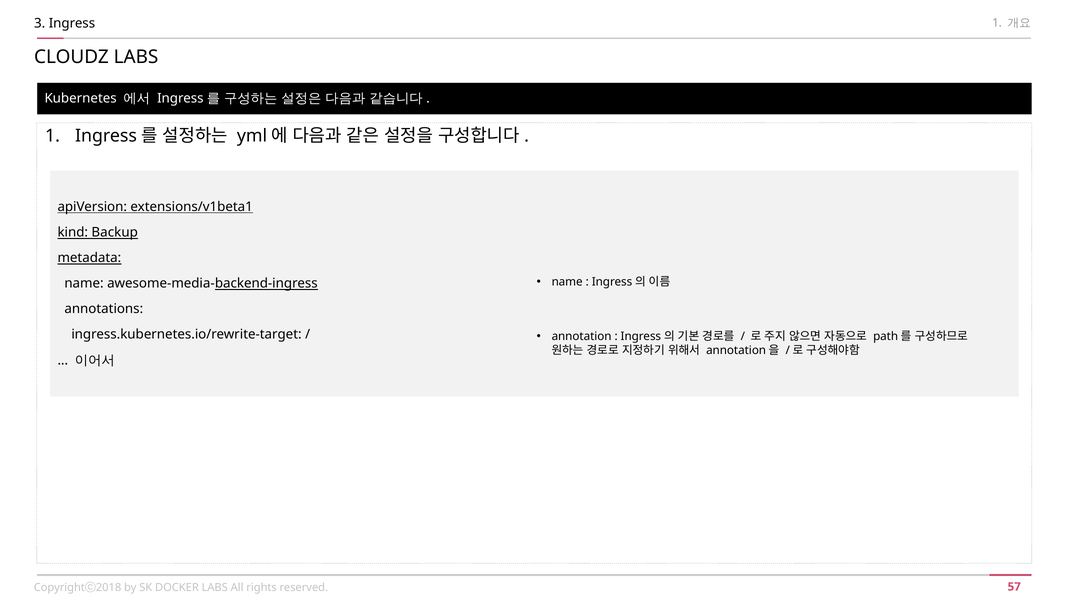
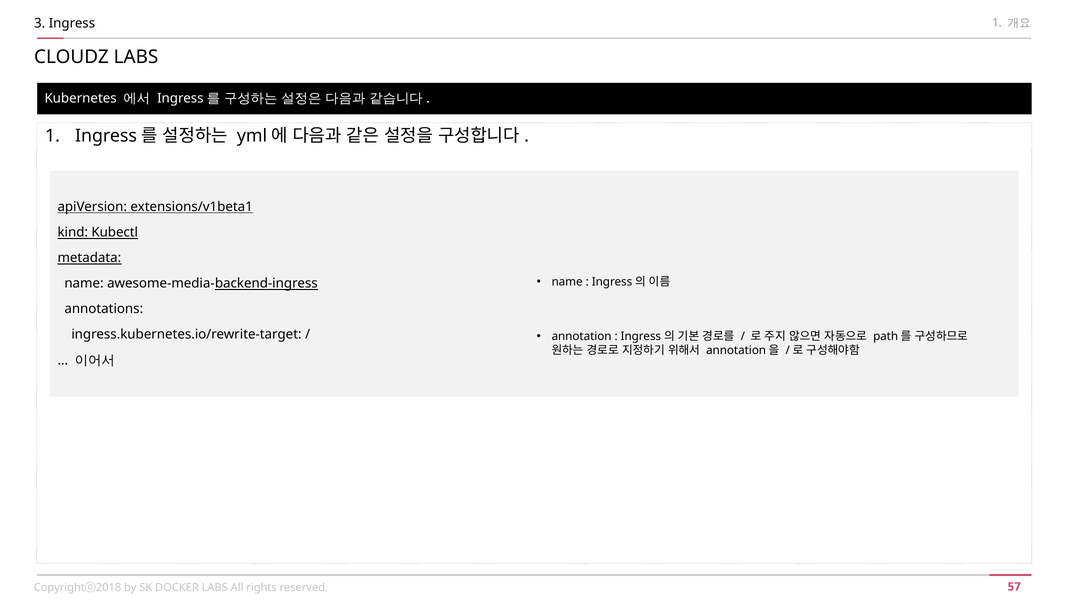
Backup: Backup -> Kubectl (115, 232)
